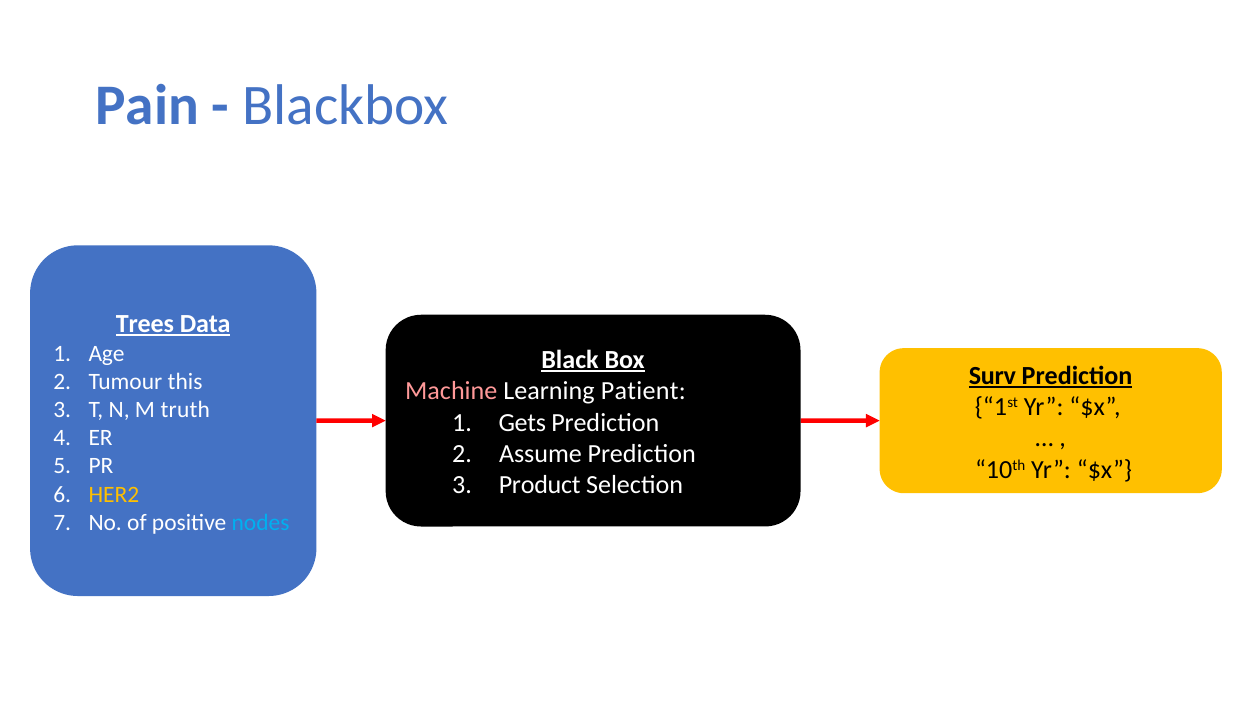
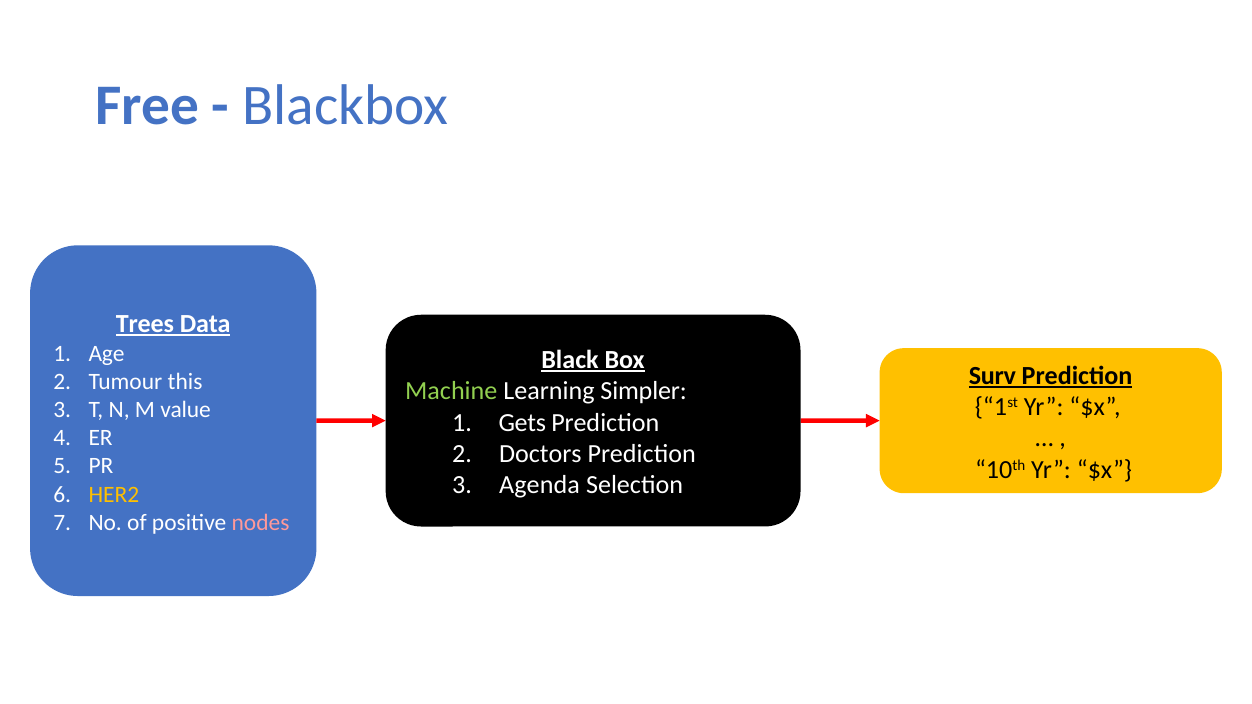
Pain: Pain -> Free (147, 105)
Machine colour: pink -> light green (451, 391)
Patient: Patient -> Simpler (644, 391)
truth: truth -> value (185, 410)
Assume: Assume -> Doctors (540, 454)
Product: Product -> Agenda (540, 485)
nodes colour: light blue -> pink (260, 523)
